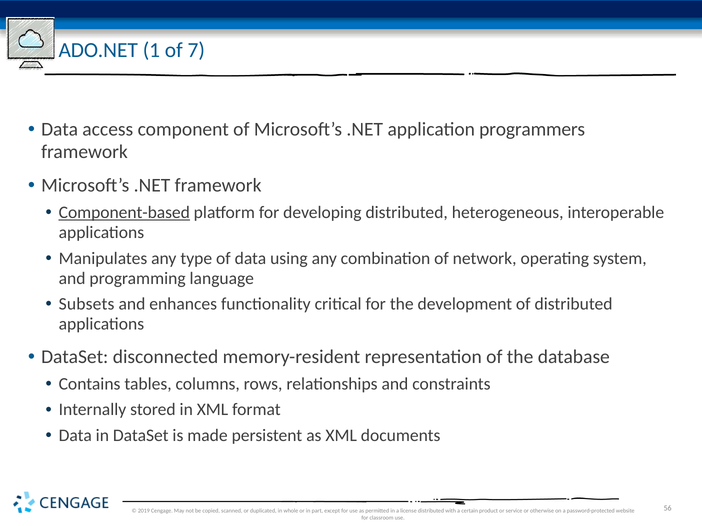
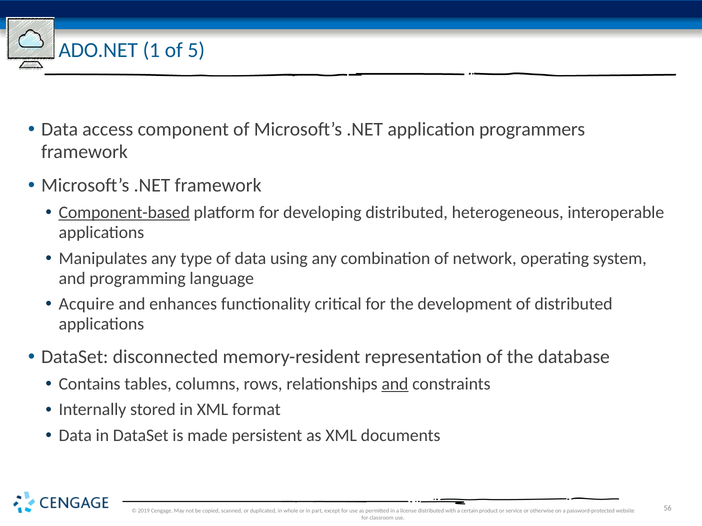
7: 7 -> 5 (196, 50)
Subsets: Subsets -> Acquire (87, 304)
and underline: none -> present (395, 384)
